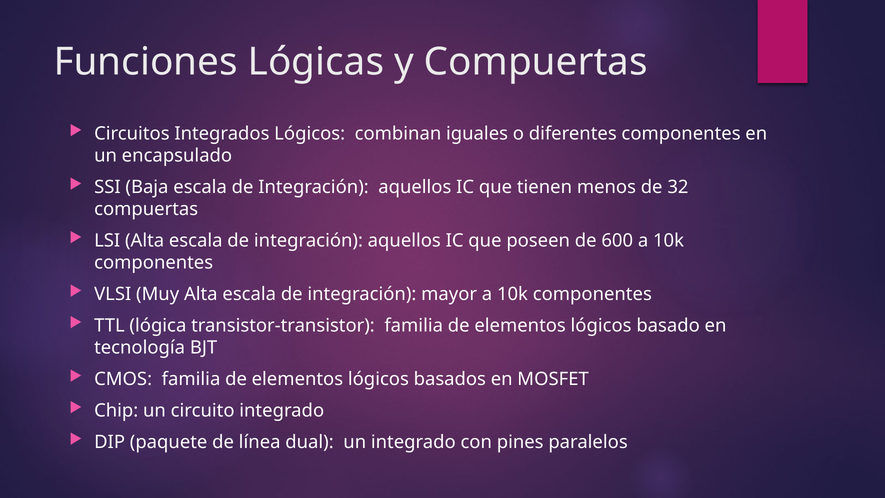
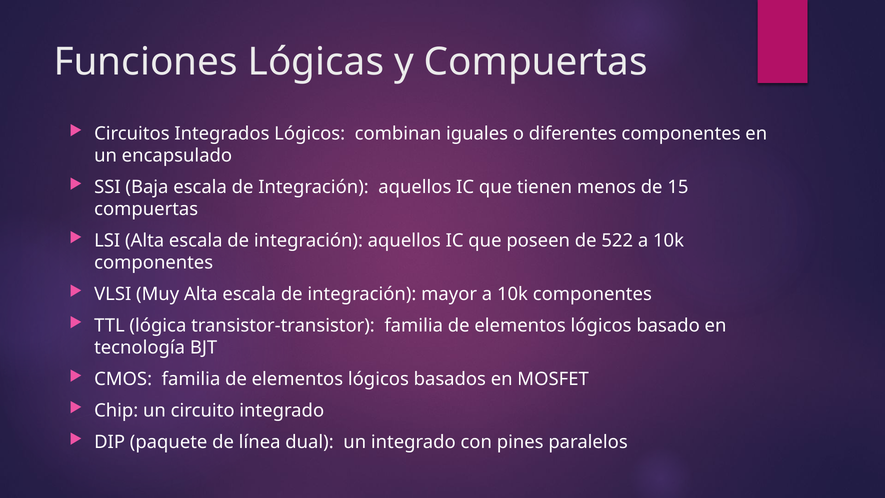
32: 32 -> 15 (678, 187)
600: 600 -> 522 (617, 241)
